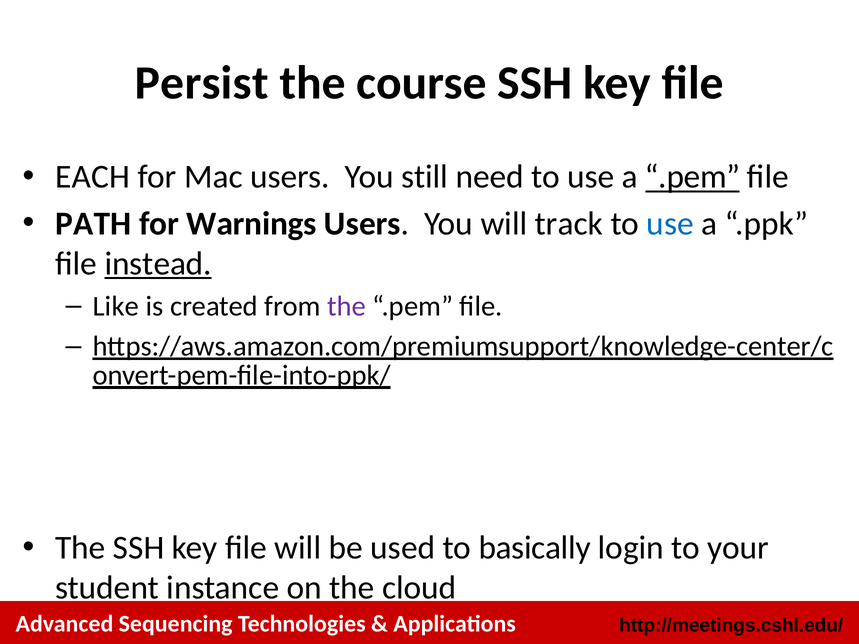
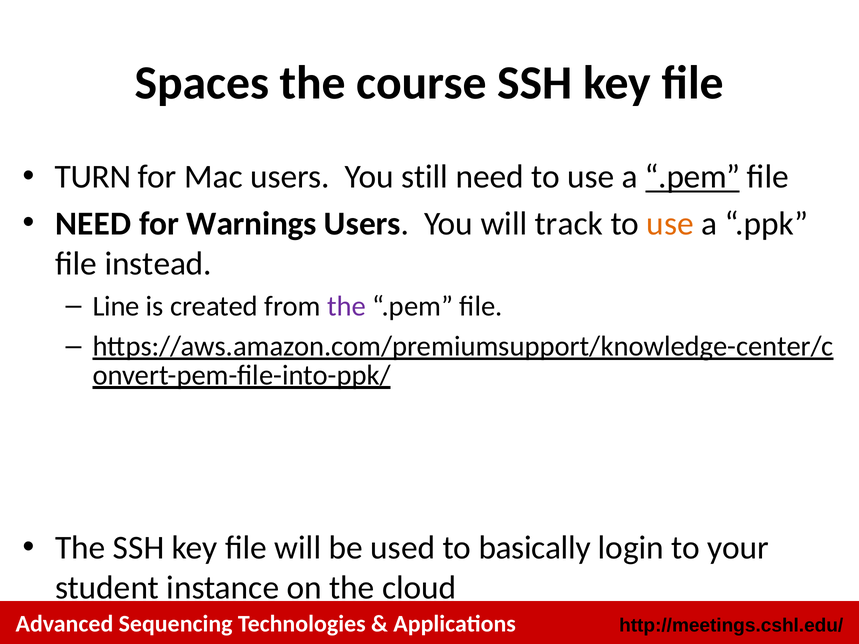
Persist: Persist -> Spaces (202, 83)
EACH: EACH -> TURN (93, 177)
PATH: PATH -> NEED (93, 224)
use colour: blue -> orange (670, 224)
instead underline: present -> none (158, 264)
Like: Like -> Line (116, 307)
